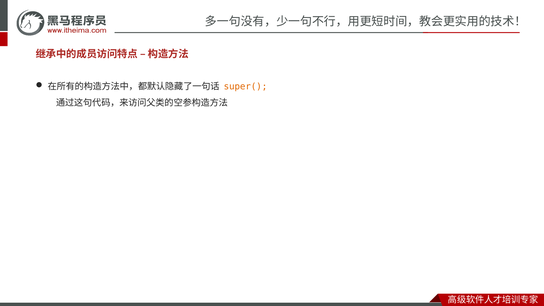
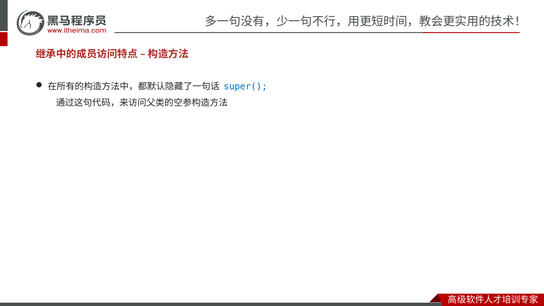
super( colour: orange -> blue (245, 87)
